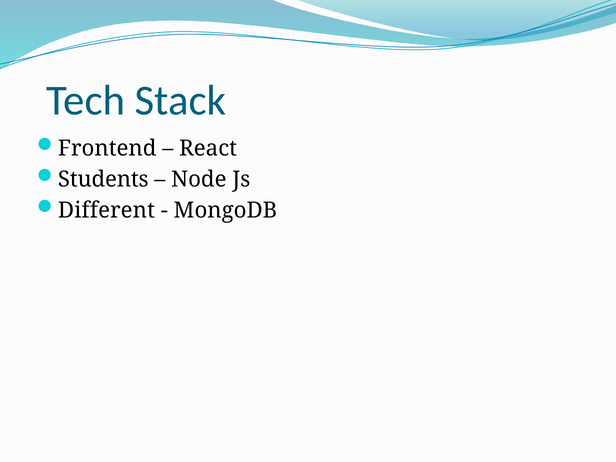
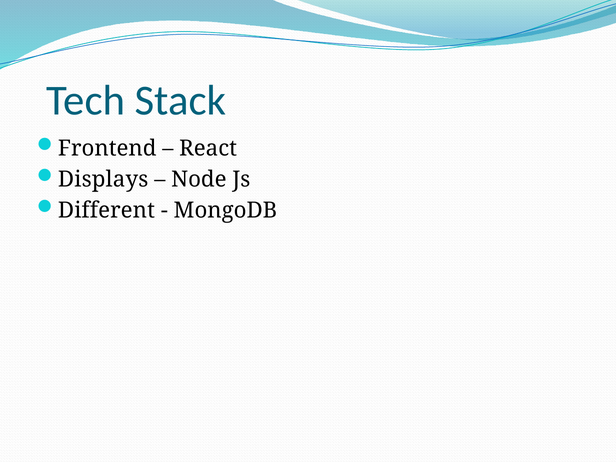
Students: Students -> Displays (103, 179)
